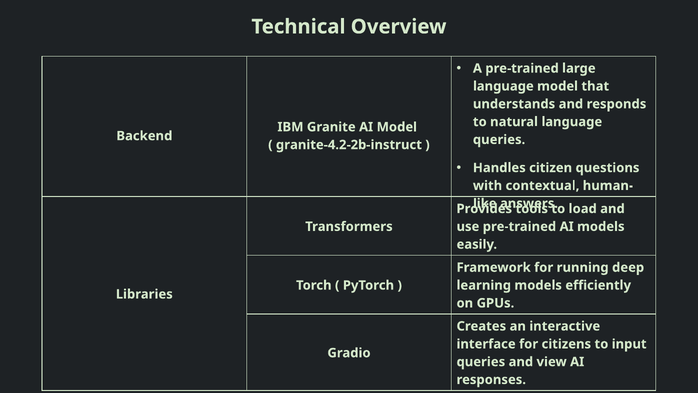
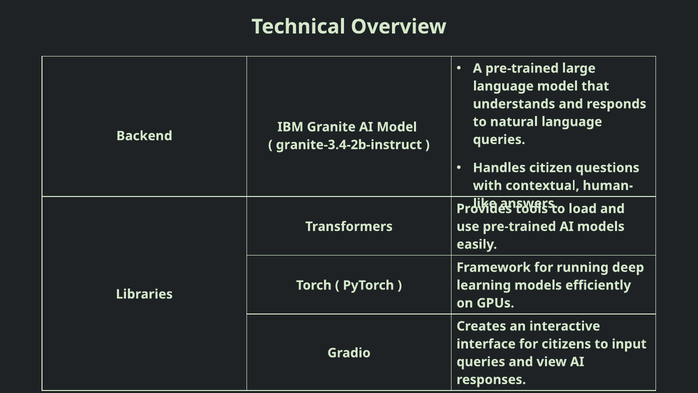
granite-4.2-2b-instruct: granite-4.2-2b-instruct -> granite-3.4-2b-instruct (349, 145)
